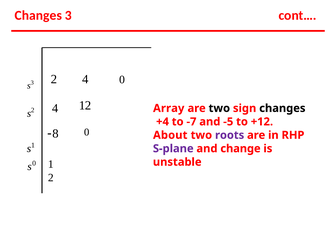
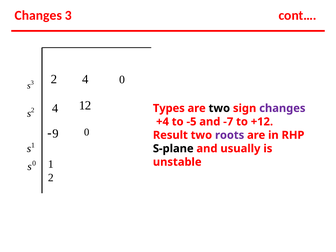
Array: Array -> Types (169, 108)
changes colour: black -> purple (282, 108)
-7: -7 -> -5 (191, 122)
-5: -5 -> -7 (228, 122)
8: 8 -> 9 (55, 134)
About: About -> Result (170, 135)
S-plane colour: purple -> black (173, 149)
change: change -> usually (240, 149)
